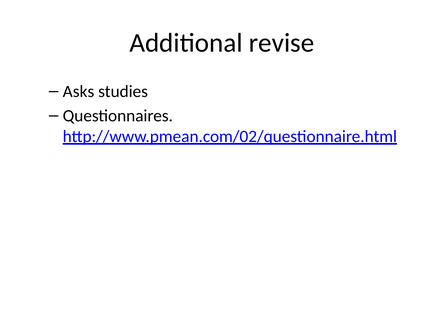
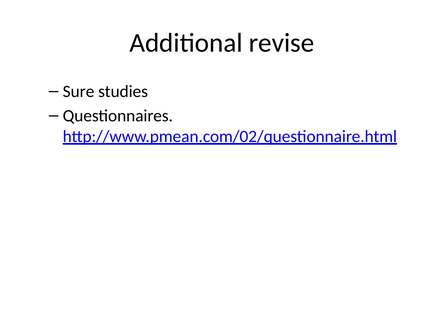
Asks: Asks -> Sure (79, 91)
